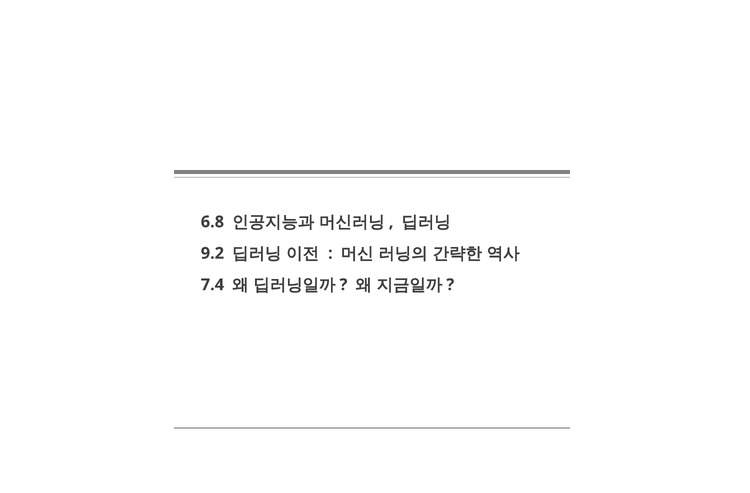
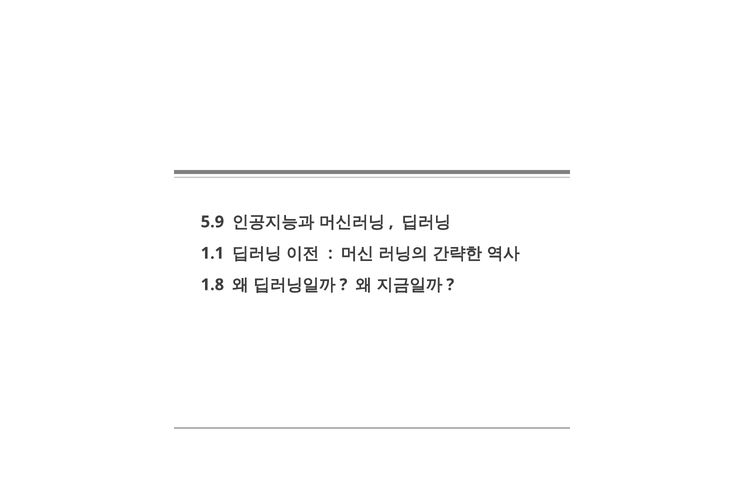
6.8: 6.8 -> 5.9 (212, 222)
9.2: 9.2 -> 1.1 (212, 253)
7.4: 7.4 -> 1.8 (212, 284)
